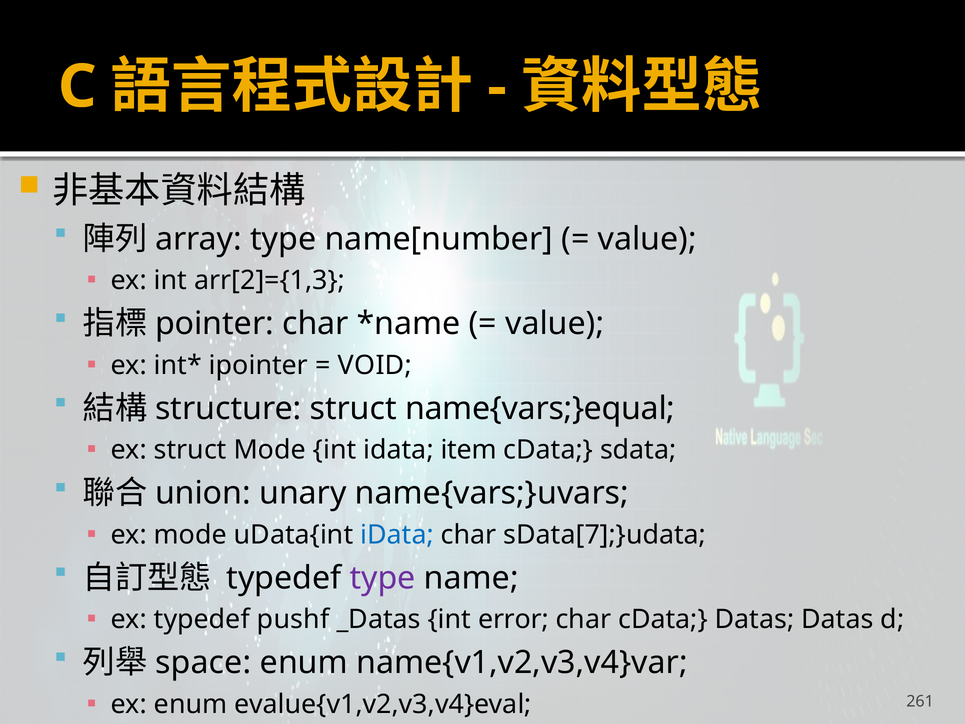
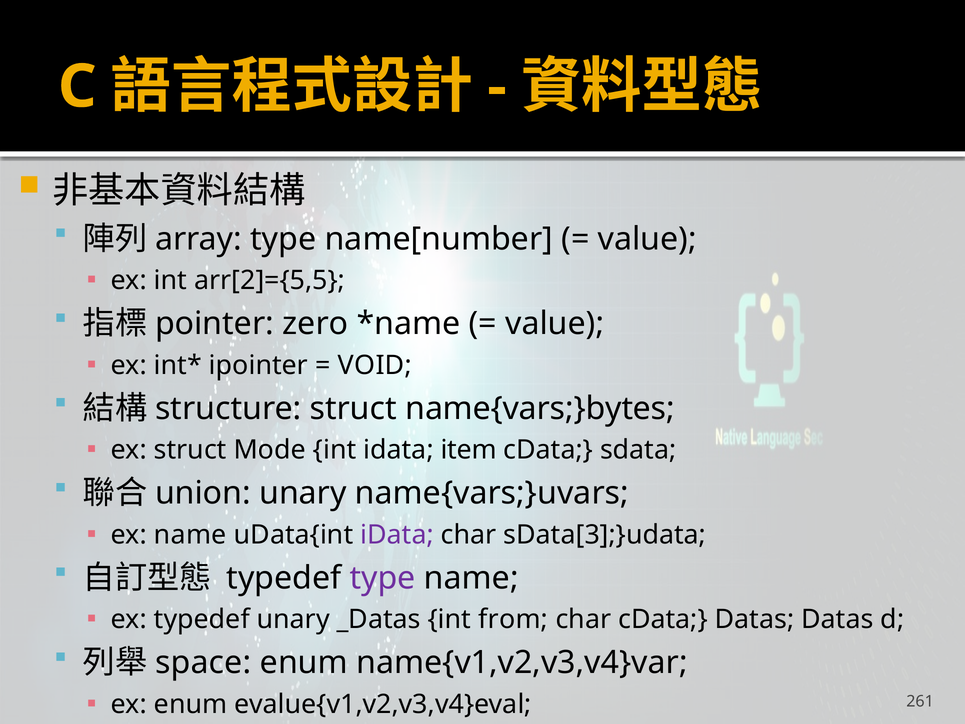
arr[2]={1,3: arr[2]={1,3 -> arr[2]={5,5 (270, 280)
char: char -> zero (315, 324)
name{vars;}equal: name{vars;}equal -> name{vars;}bytes (540, 408)
ex mode: mode -> name (190, 534)
iData colour: blue -> purple (397, 534)
sData[7];}udata: sData[7];}udata -> sData[3];}udata (605, 534)
typedef pushf: pushf -> unary (293, 619)
error: error -> from (513, 619)
